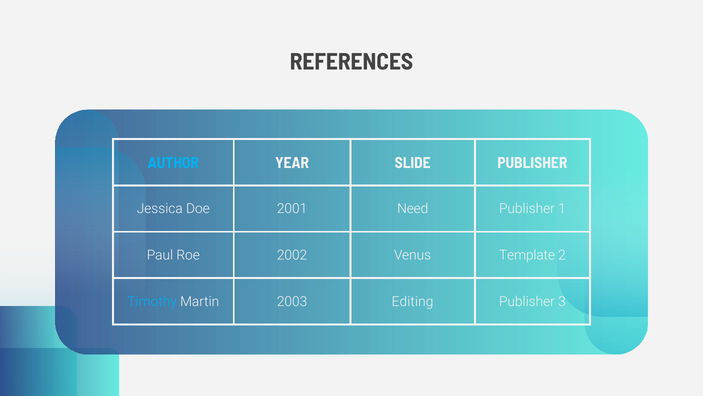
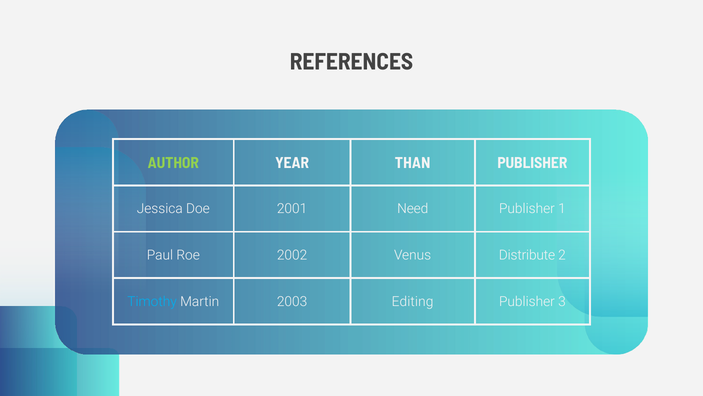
AUTHOR colour: light blue -> light green (173, 163)
SLIDE: SLIDE -> THAN (413, 163)
Template: Template -> Distribute (527, 255)
